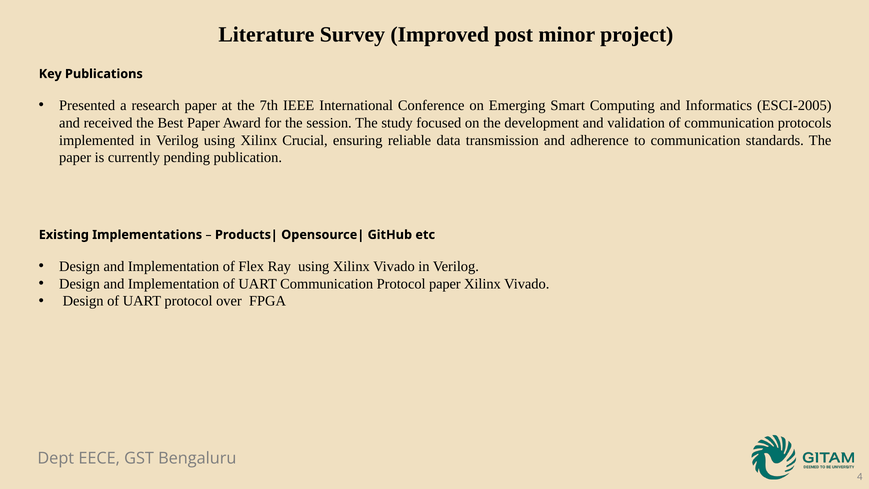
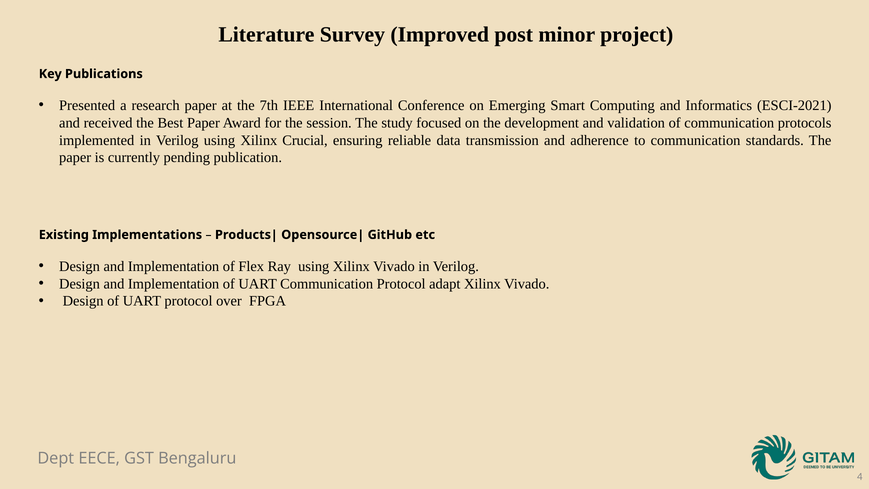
ESCI-2005: ESCI-2005 -> ESCI-2021 (794, 106)
Protocol paper: paper -> adapt (445, 284)
